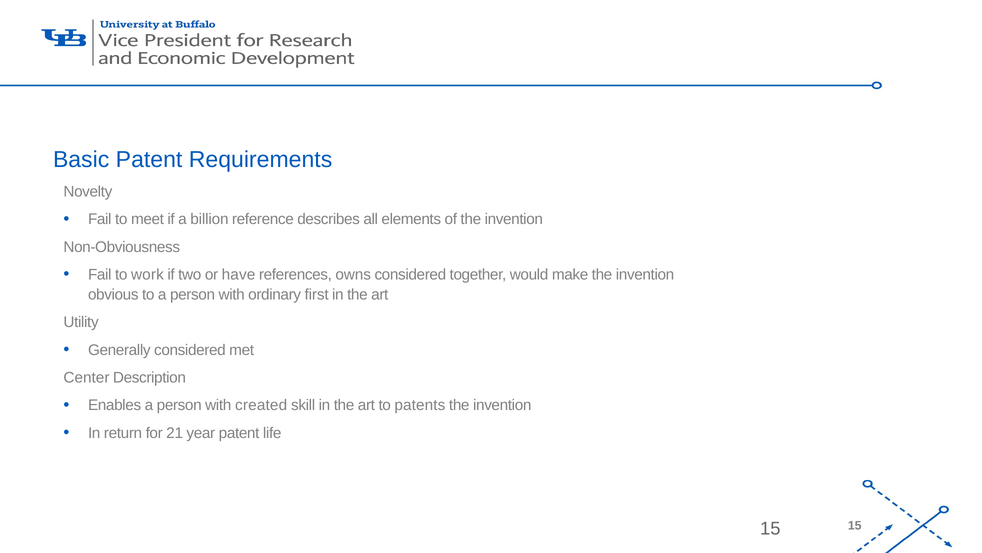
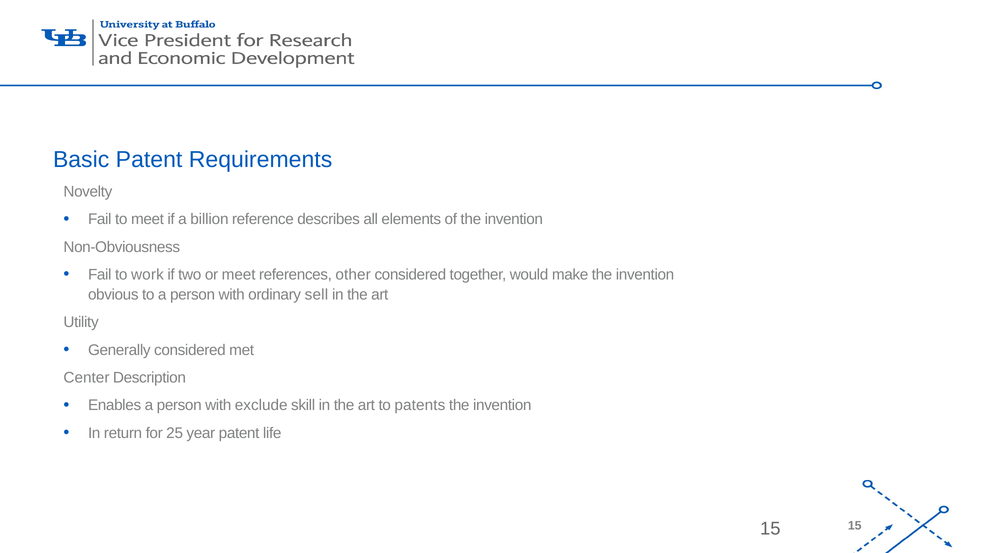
or have: have -> meet (239, 274)
owns: owns -> other (353, 274)
first: first -> sell (316, 294)
created: created -> exclude (261, 405)
21: 21 -> 25 (175, 433)
